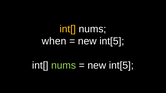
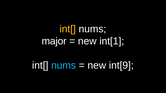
when: when -> major (54, 41)
int[5: int[5 -> int[1 (112, 41)
nums colour: light green -> light blue (64, 66)
int[5: int[5 -> int[9 (121, 66)
